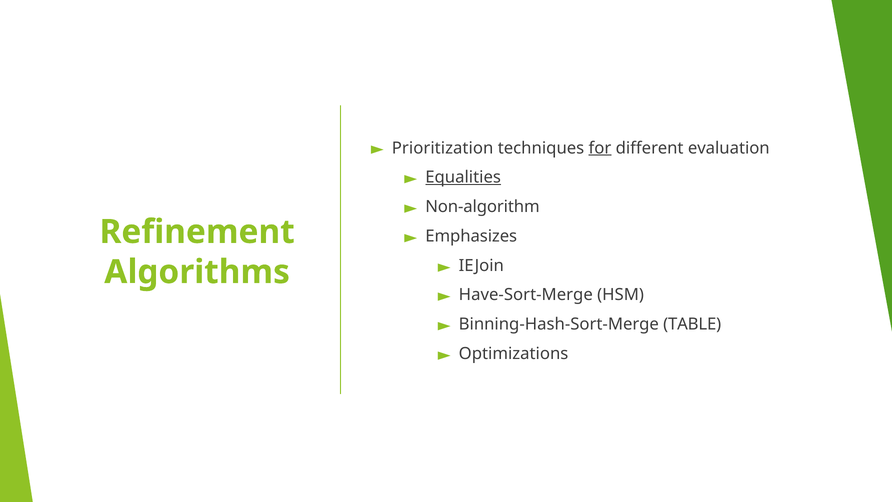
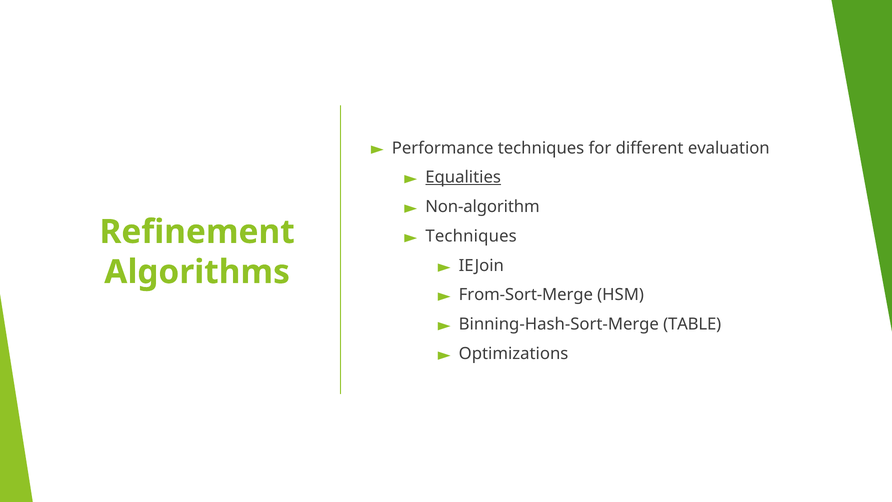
Prioritization: Prioritization -> Performance (443, 148)
for underline: present -> none (600, 148)
Emphasizes: Emphasizes -> Techniques (471, 236)
Have-Sort-Merge: Have-Sort-Merge -> From-Sort-Merge (526, 295)
